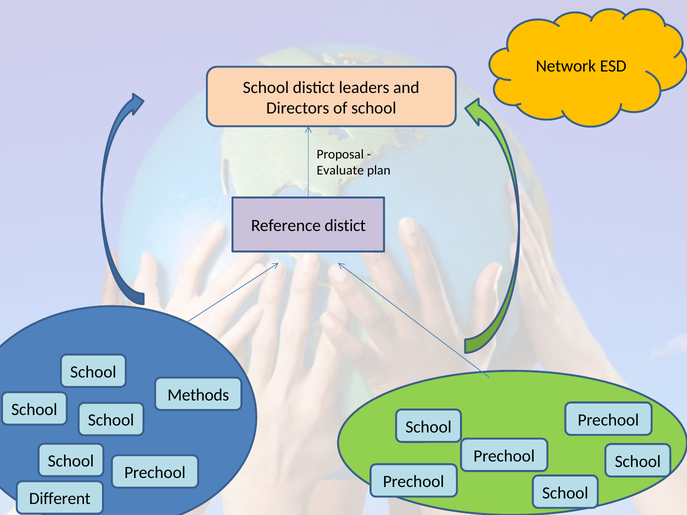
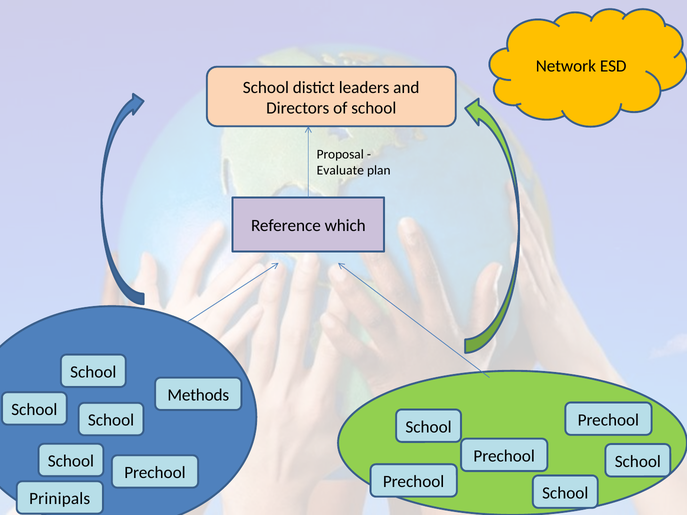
Reference distict: distict -> which (345, 226)
Different: Different -> Prinipals (60, 499)
